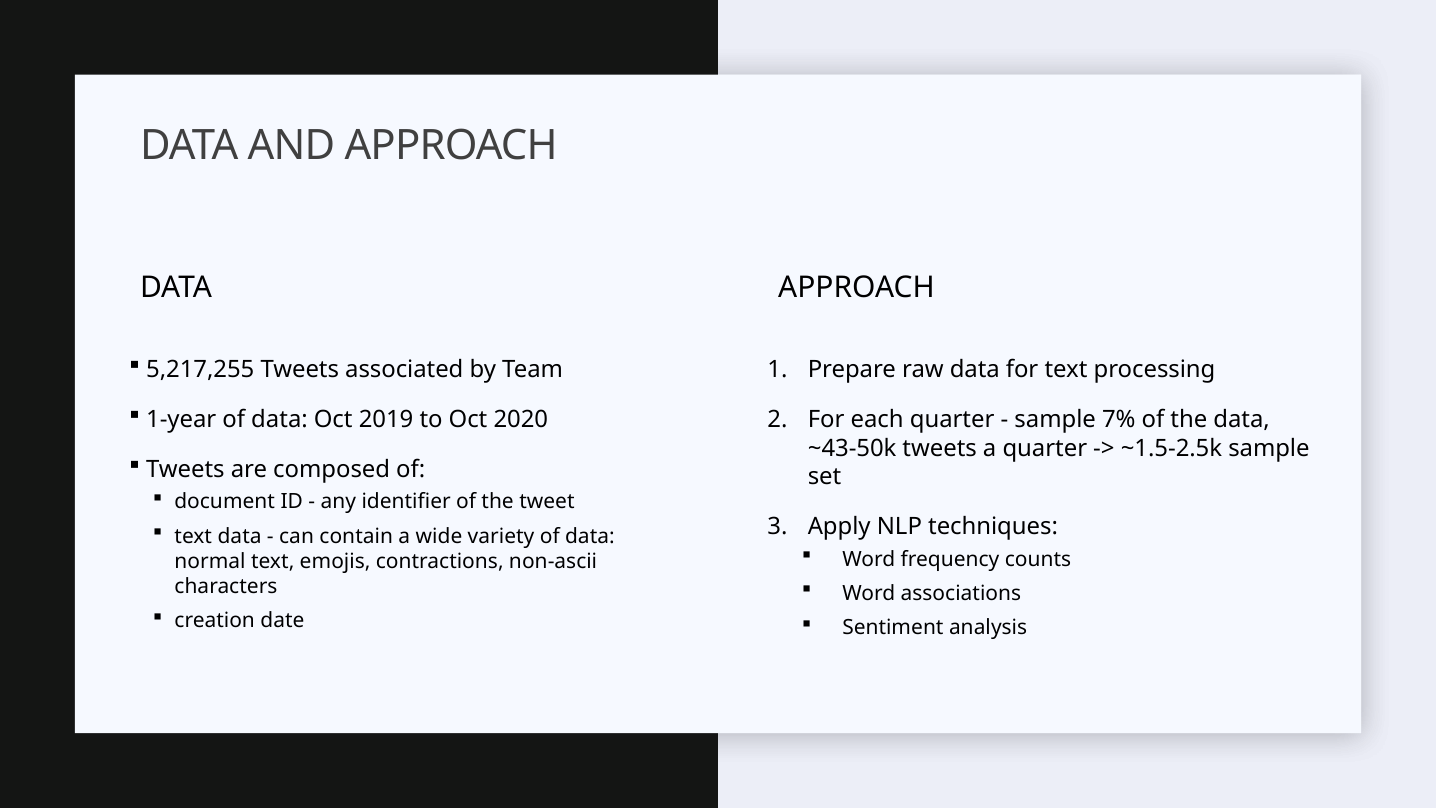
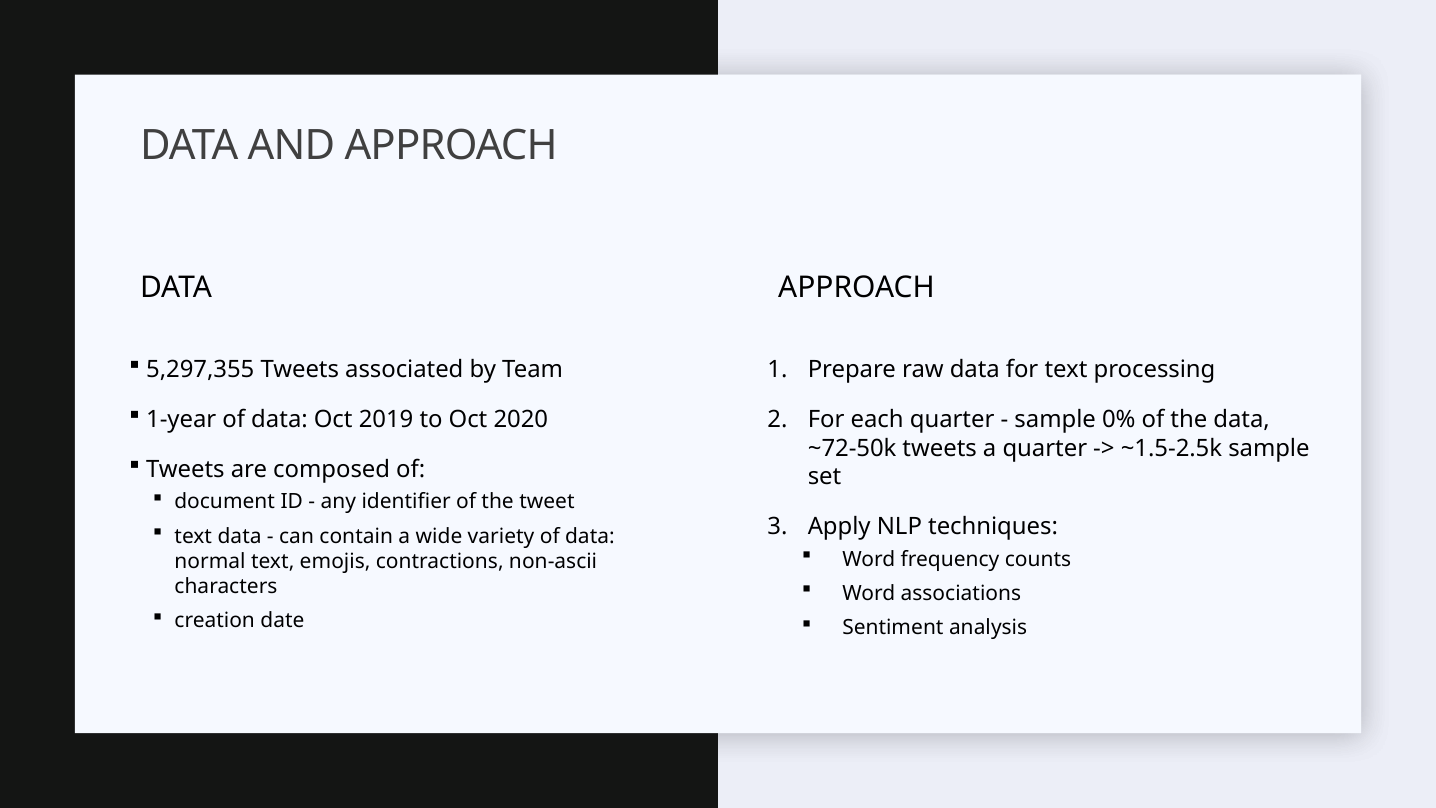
5,217,255: 5,217,255 -> 5,297,355 (200, 370)
7%: 7% -> 0% (1119, 419)
~43-50k: ~43-50k -> ~72-50k (852, 448)
